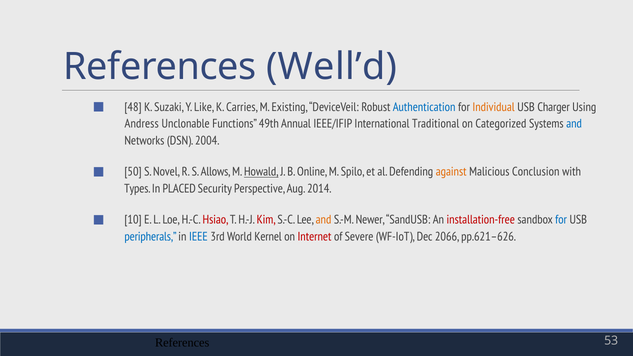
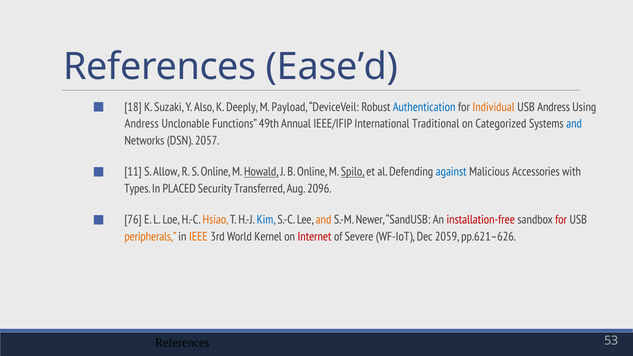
Well’d: Well’d -> Ease’d (332, 67)
48: 48 -> 18 (133, 107)
Like: Like -> Also (204, 107)
Carries: Carries -> Deeply (242, 107)
Existing: Existing -> Payload (290, 107)
USB Charger: Charger -> Andress (554, 107)
2004: 2004 -> 2057 (207, 141)
50: 50 -> 11 (133, 172)
Novel: Novel -> Allow (166, 172)
S Allows: Allows -> Online (216, 172)
Spilo underline: none -> present (353, 172)
against colour: orange -> blue (451, 172)
Conclusion: Conclusion -> Accessories (536, 172)
Perspective: Perspective -> Transferred (260, 189)
2014: 2014 -> 2096 (319, 189)
10: 10 -> 76 (133, 220)
Hsiao colour: red -> orange (215, 220)
Kim colour: red -> blue (266, 220)
for colour: blue -> red (561, 220)
peripherals colour: blue -> orange (151, 237)
IEEE colour: blue -> orange (198, 237)
2066: 2066 -> 2059 (447, 237)
